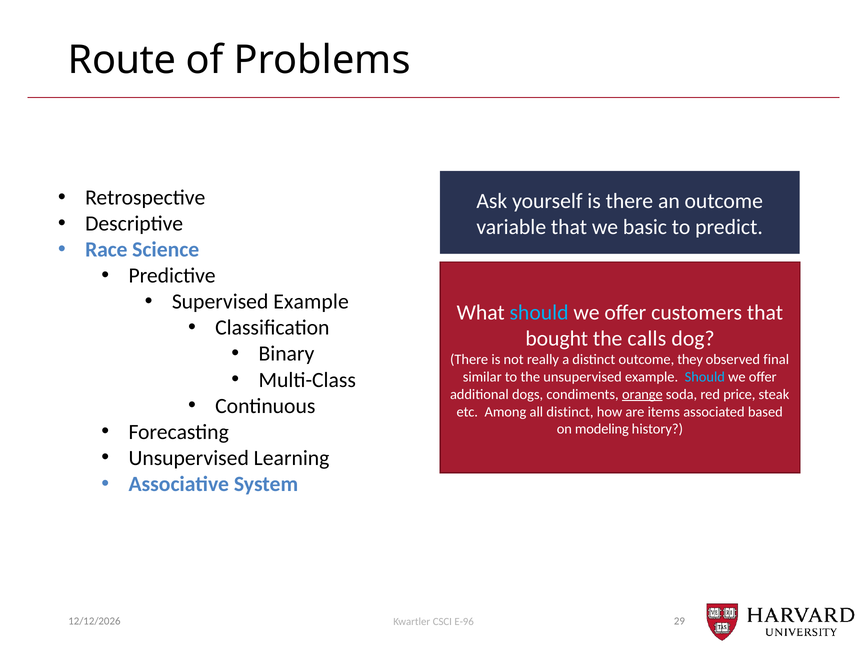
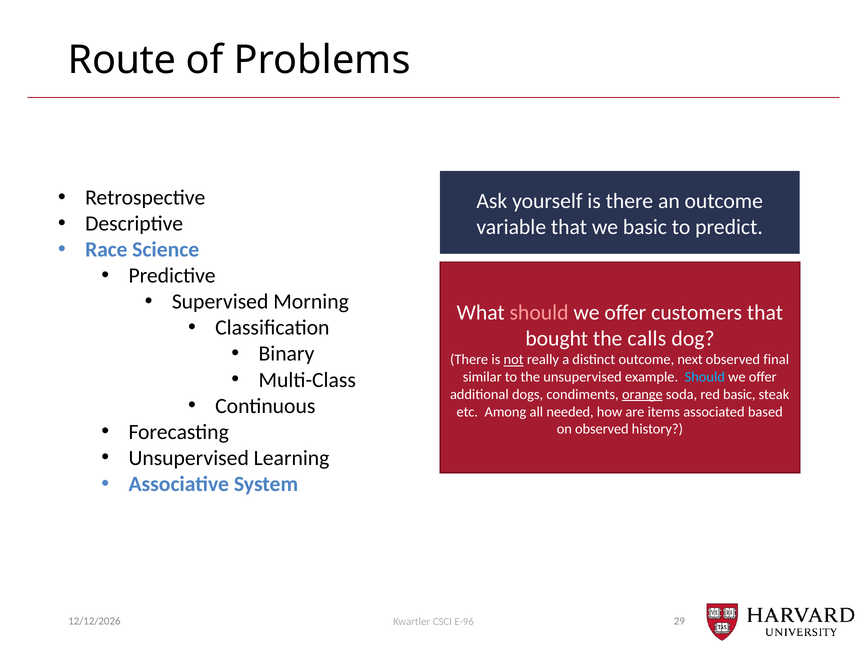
Supervised Example: Example -> Morning (311, 301)
should colour: light blue -> pink (539, 312)
not underline: none -> present (514, 359)
they: they -> next (690, 359)
red price: price -> basic (739, 394)
all distinct: distinct -> needed (570, 411)
on modeling: modeling -> observed (602, 429)
